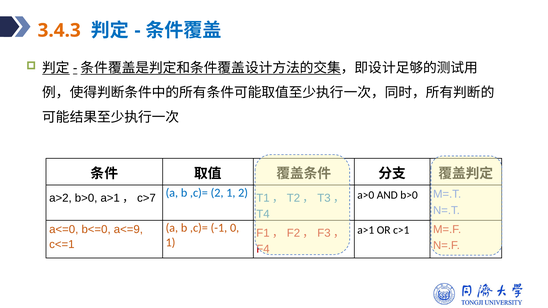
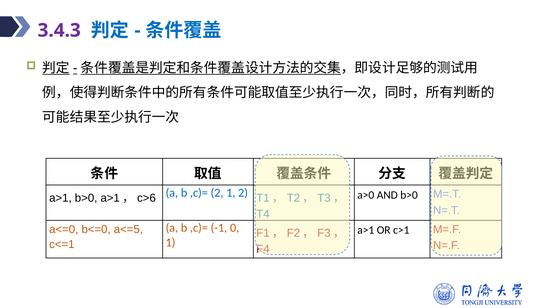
3.4.3 colour: orange -> purple (59, 30)
a>2: a>2 -> a>1 (60, 198)
c>7: c>7 -> c>6 (146, 198)
a<=9: a<=9 -> a<=5 (128, 229)
